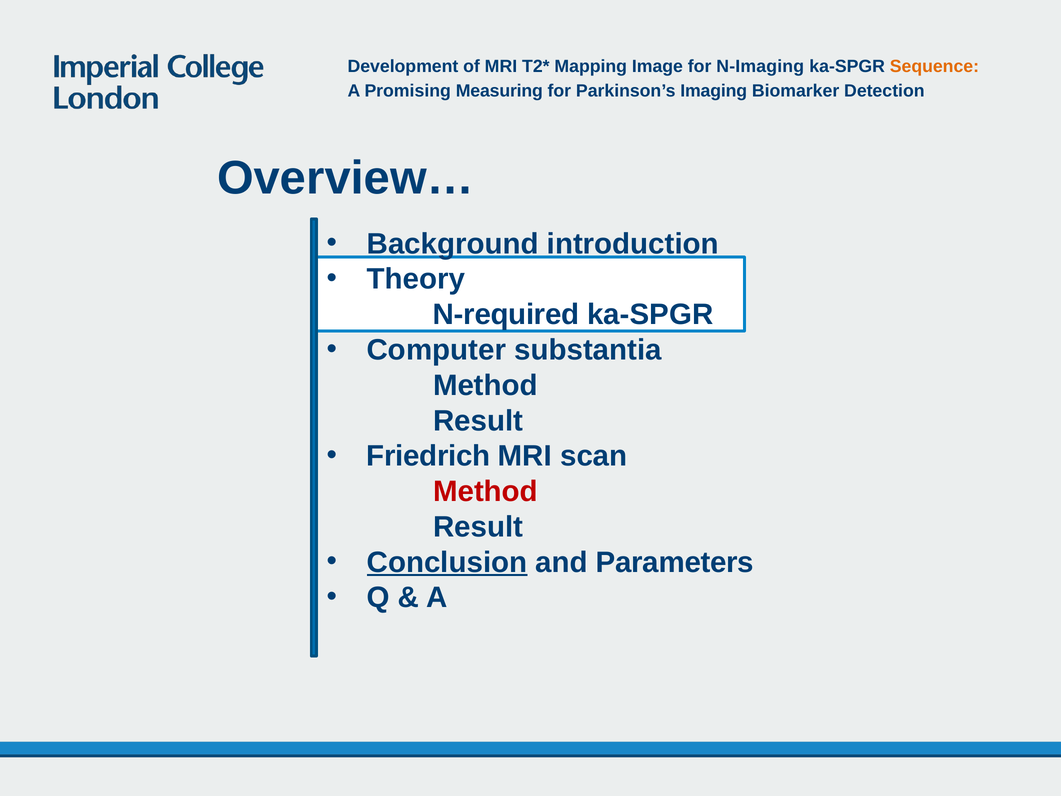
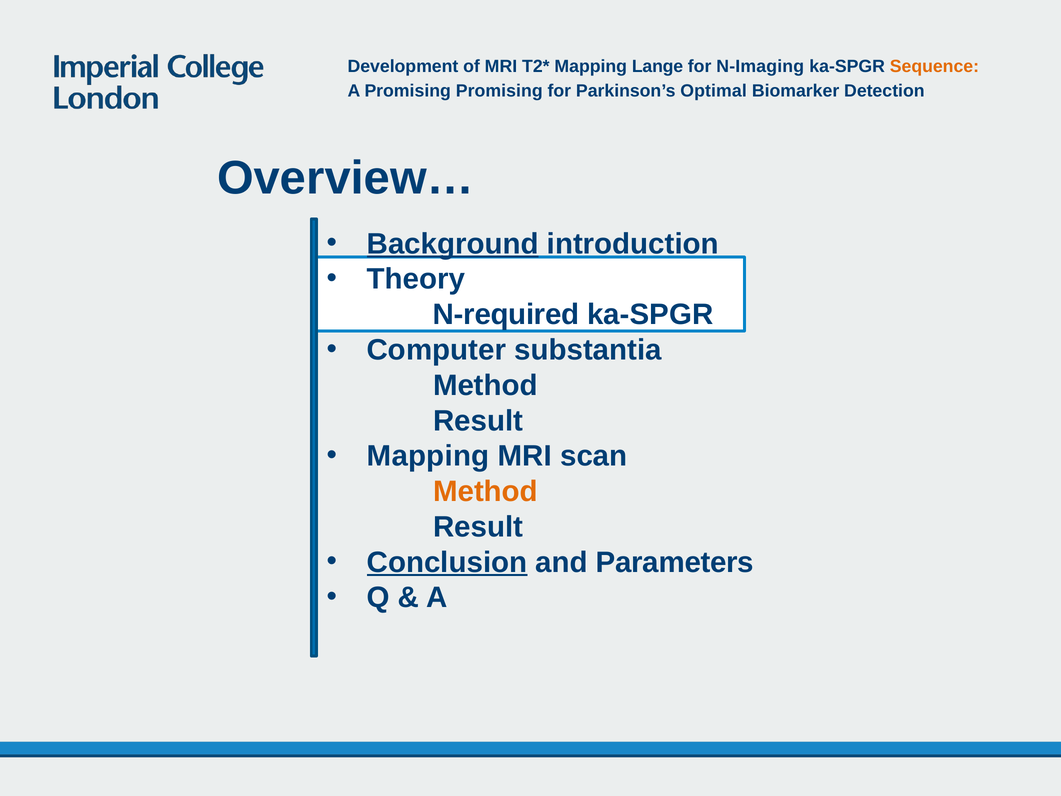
Image: Image -> Lange (658, 66)
Promising Measuring: Measuring -> Promising (499, 91)
Imaging: Imaging -> Optimal (714, 91)
Background underline: none -> present (453, 244)
Friedrich: Friedrich -> Mapping (428, 456)
Method colour: red -> orange (485, 491)
